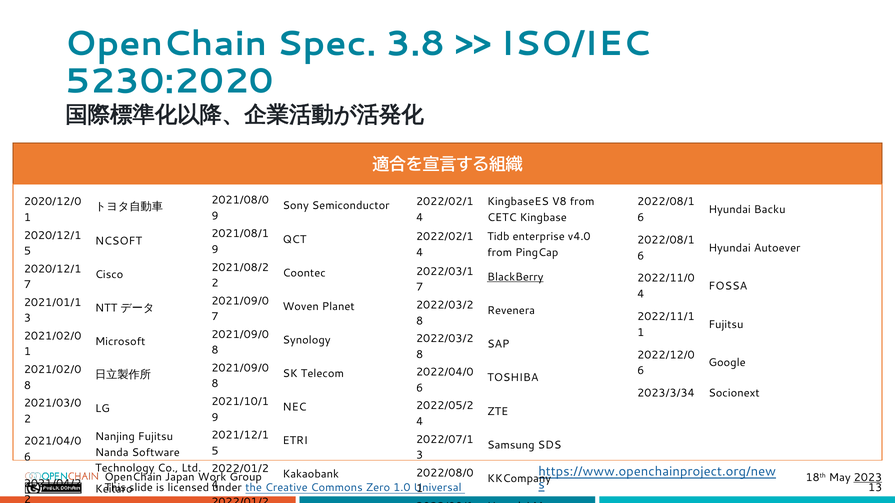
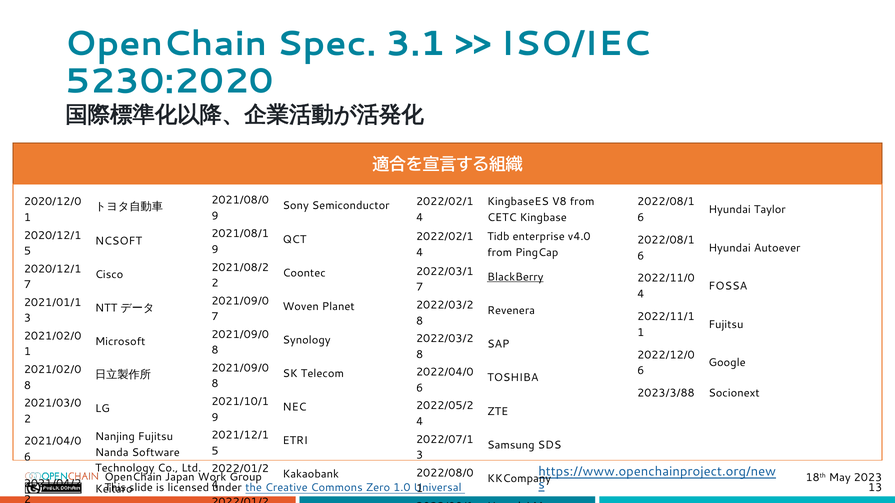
3.8: 3.8 -> 3.1 (416, 44)
Backu: Backu -> Taylor (770, 210)
2023/3/34: 2023/3/34 -> 2023/3/88 (666, 393)
2023 underline: present -> none (868, 478)
